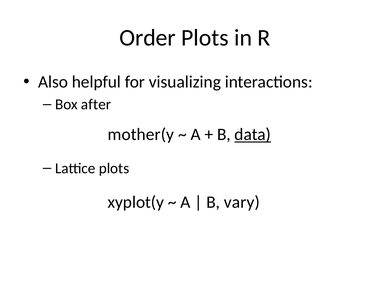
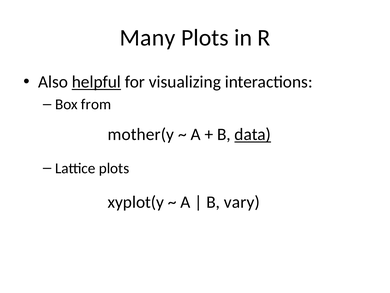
Order: Order -> Many (147, 38)
helpful underline: none -> present (96, 82)
after: after -> from (96, 104)
